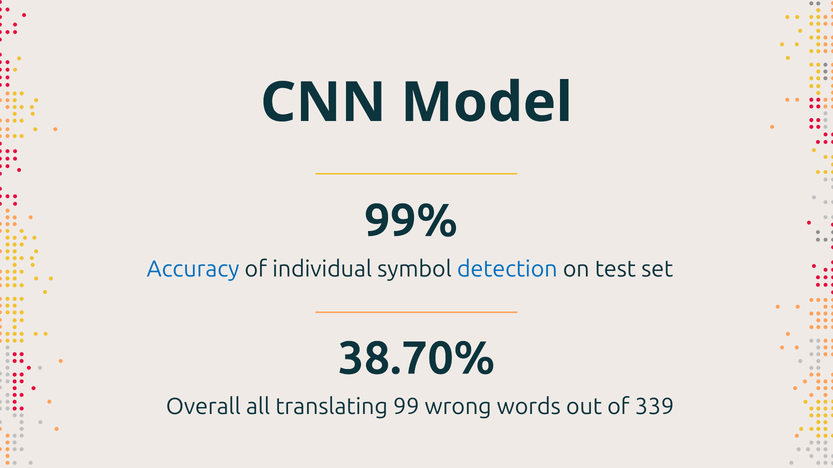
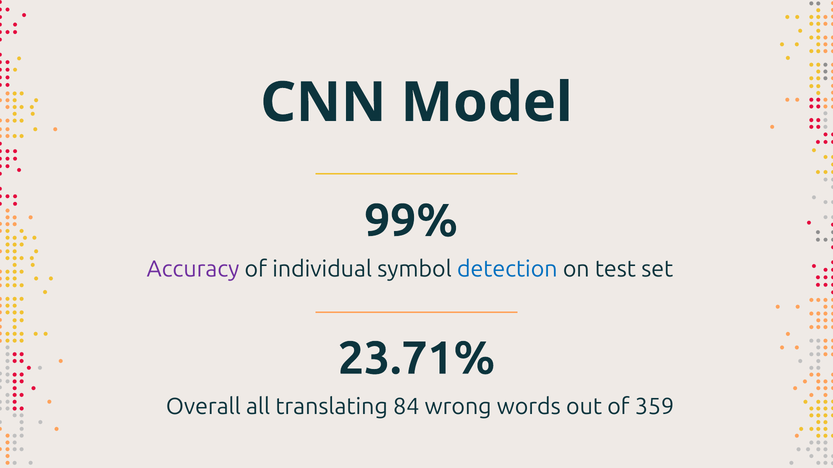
Accuracy colour: blue -> purple (193, 269)
38.70%: 38.70% -> 23.71% (417, 359)
99: 99 -> 84 (406, 407)
339: 339 -> 359 (655, 407)
